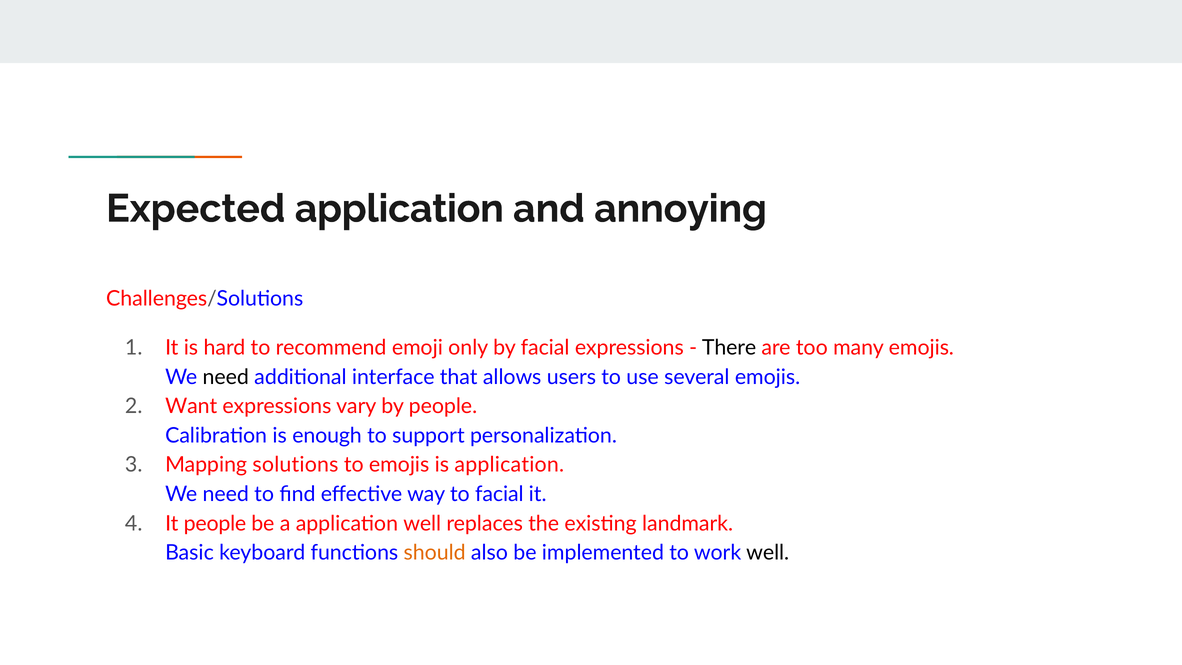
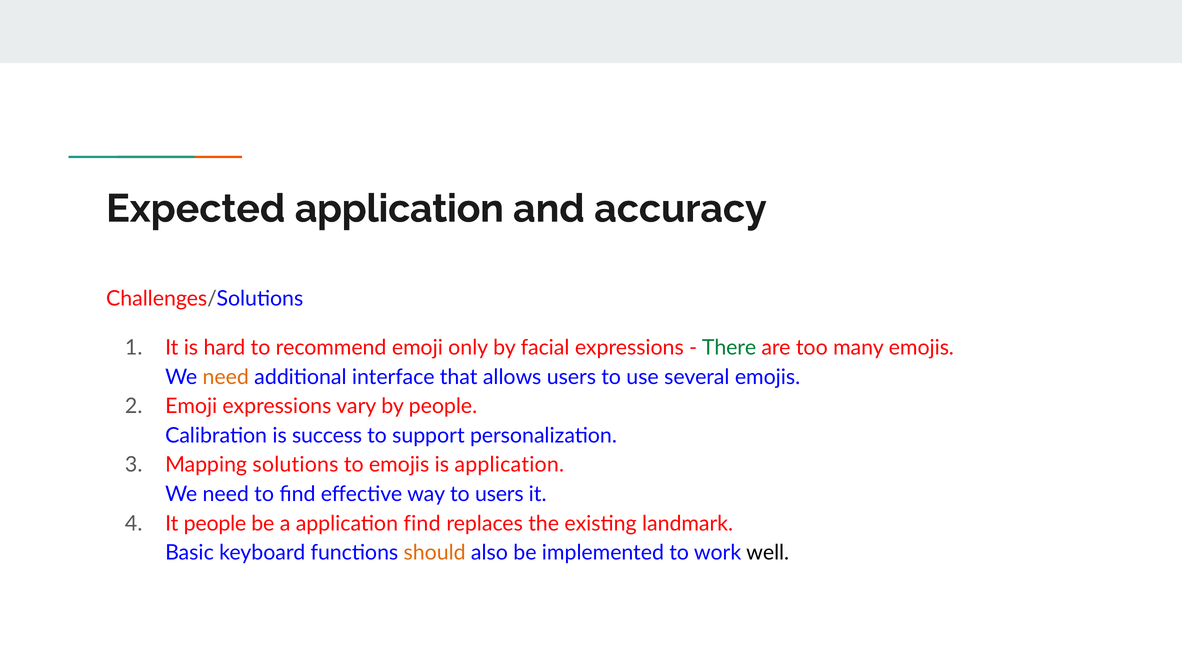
annoying: annoying -> accuracy (680, 209)
There colour: black -> green (729, 348)
need colour: black -> orange (226, 377)
Want: Want -> Emoji (191, 406)
enough: enough -> success (327, 436)
to facial: facial -> users (499, 494)
application well: well -> find (422, 524)
